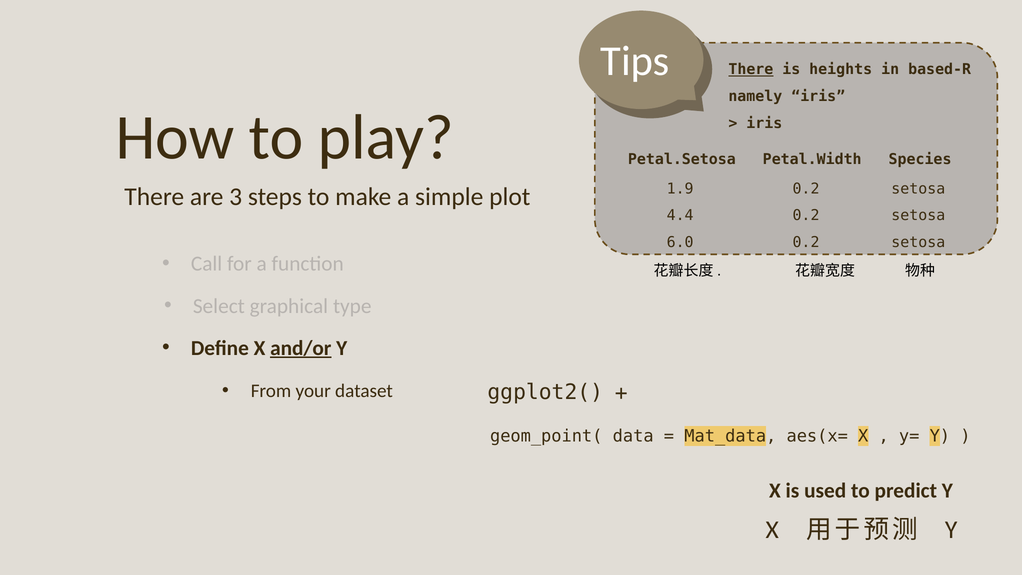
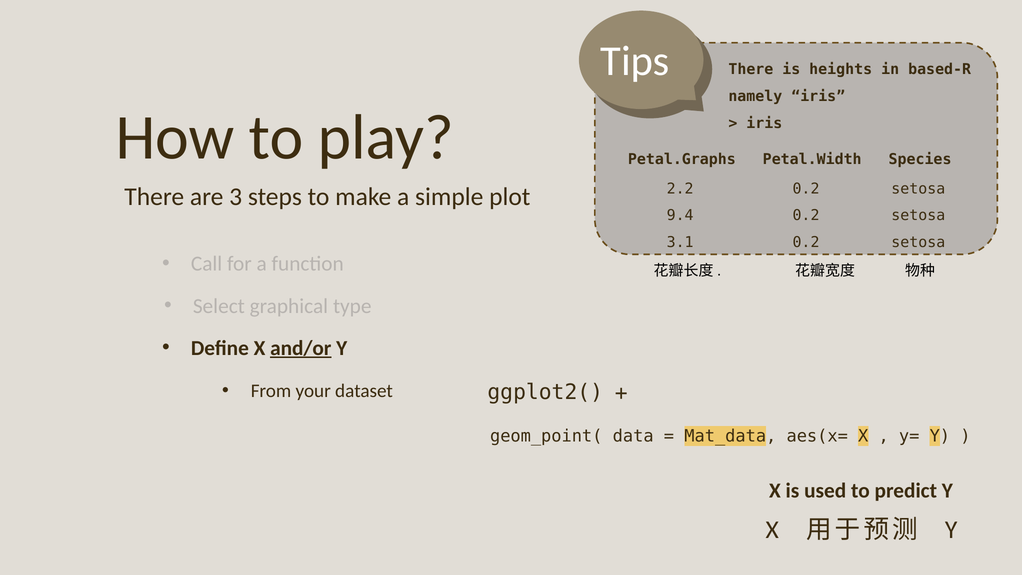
There underline: present -> none (751, 70)
Petal.Setosa: Petal.Setosa -> Petal.Graphs (682, 159)
1.9: 1.9 -> 2.2 (680, 189)
4.4: 4.4 -> 9.4 (680, 216)
6.0: 6.0 -> 3.1 (680, 242)
